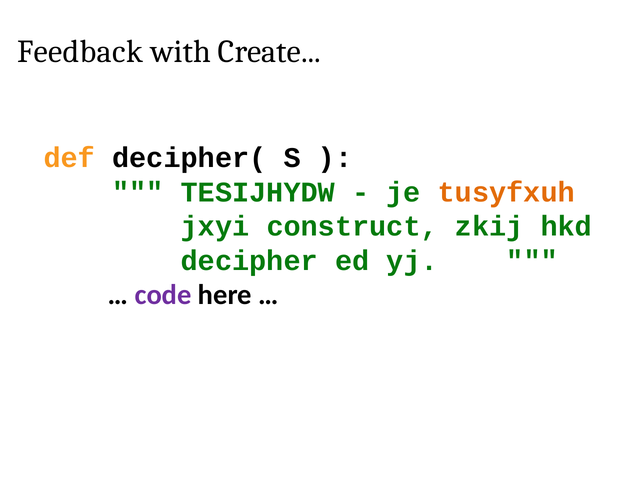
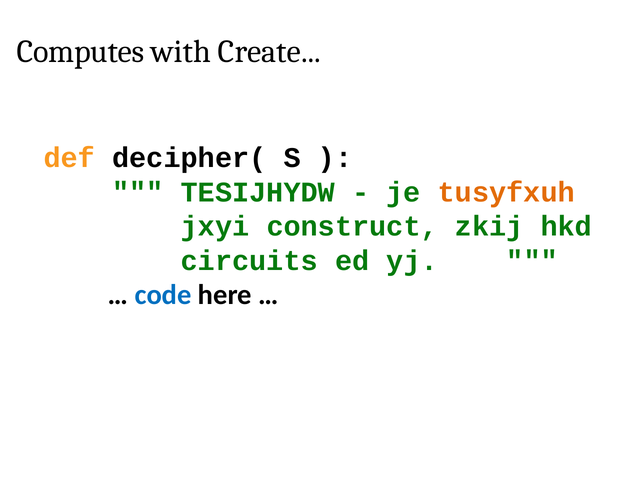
Feedback: Feedback -> Computes (80, 51)
decipher: decipher -> circuits (249, 260)
code colour: purple -> blue (163, 295)
